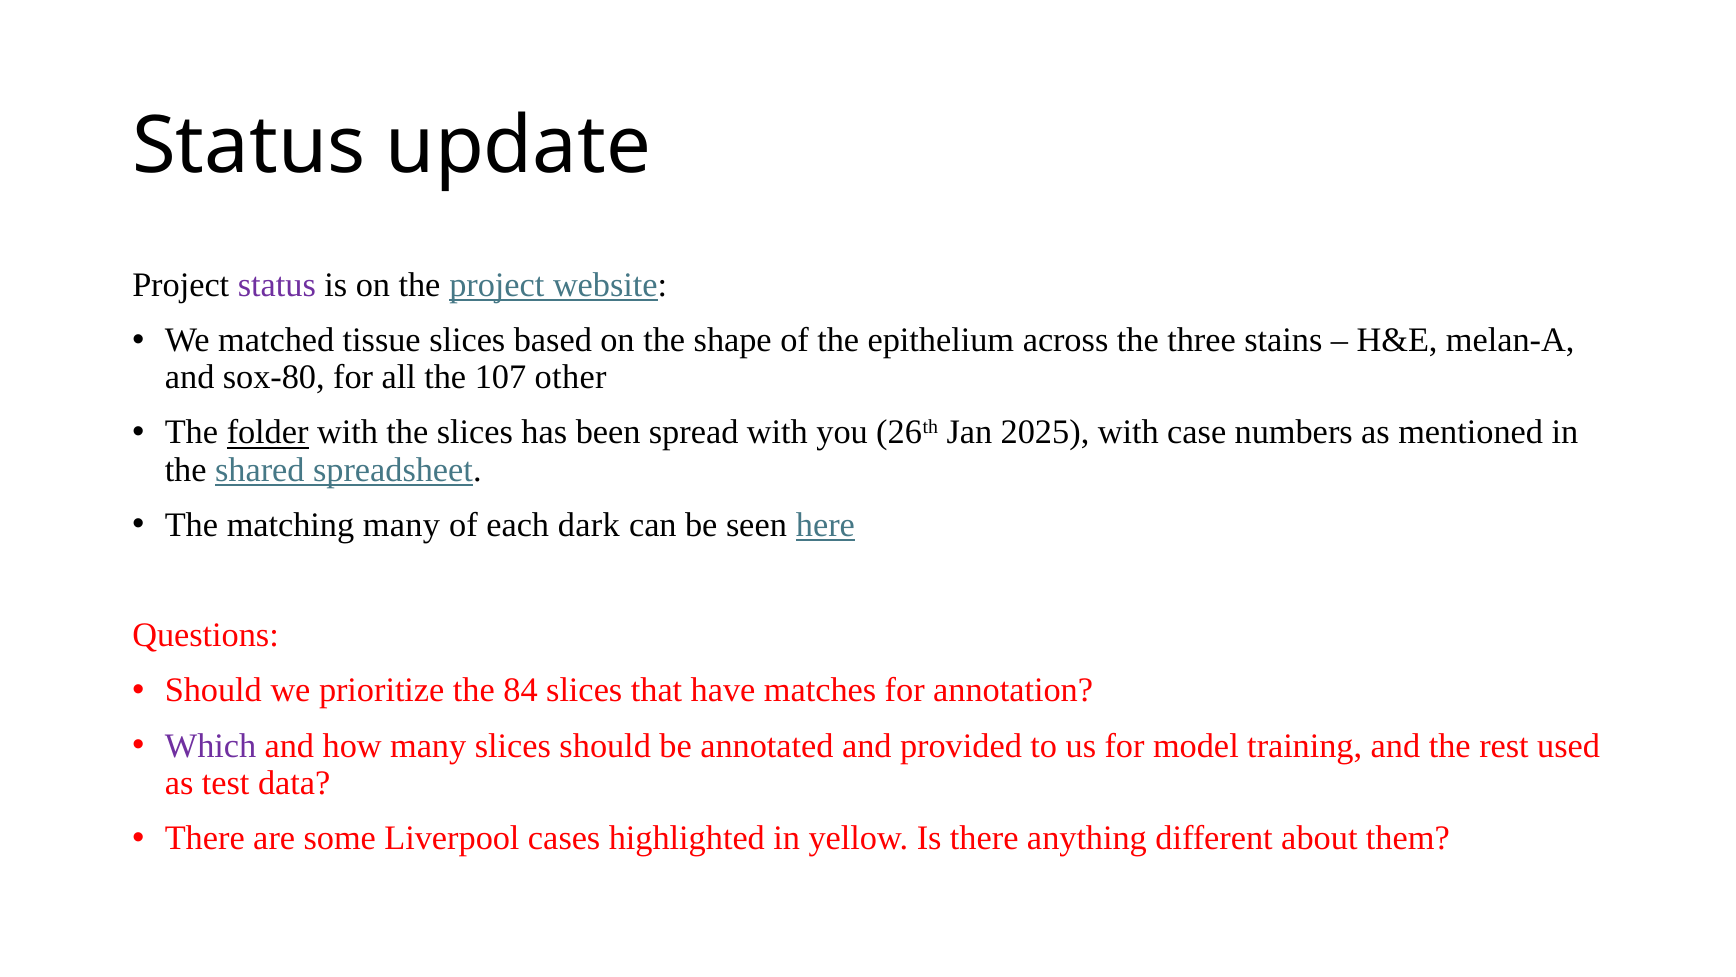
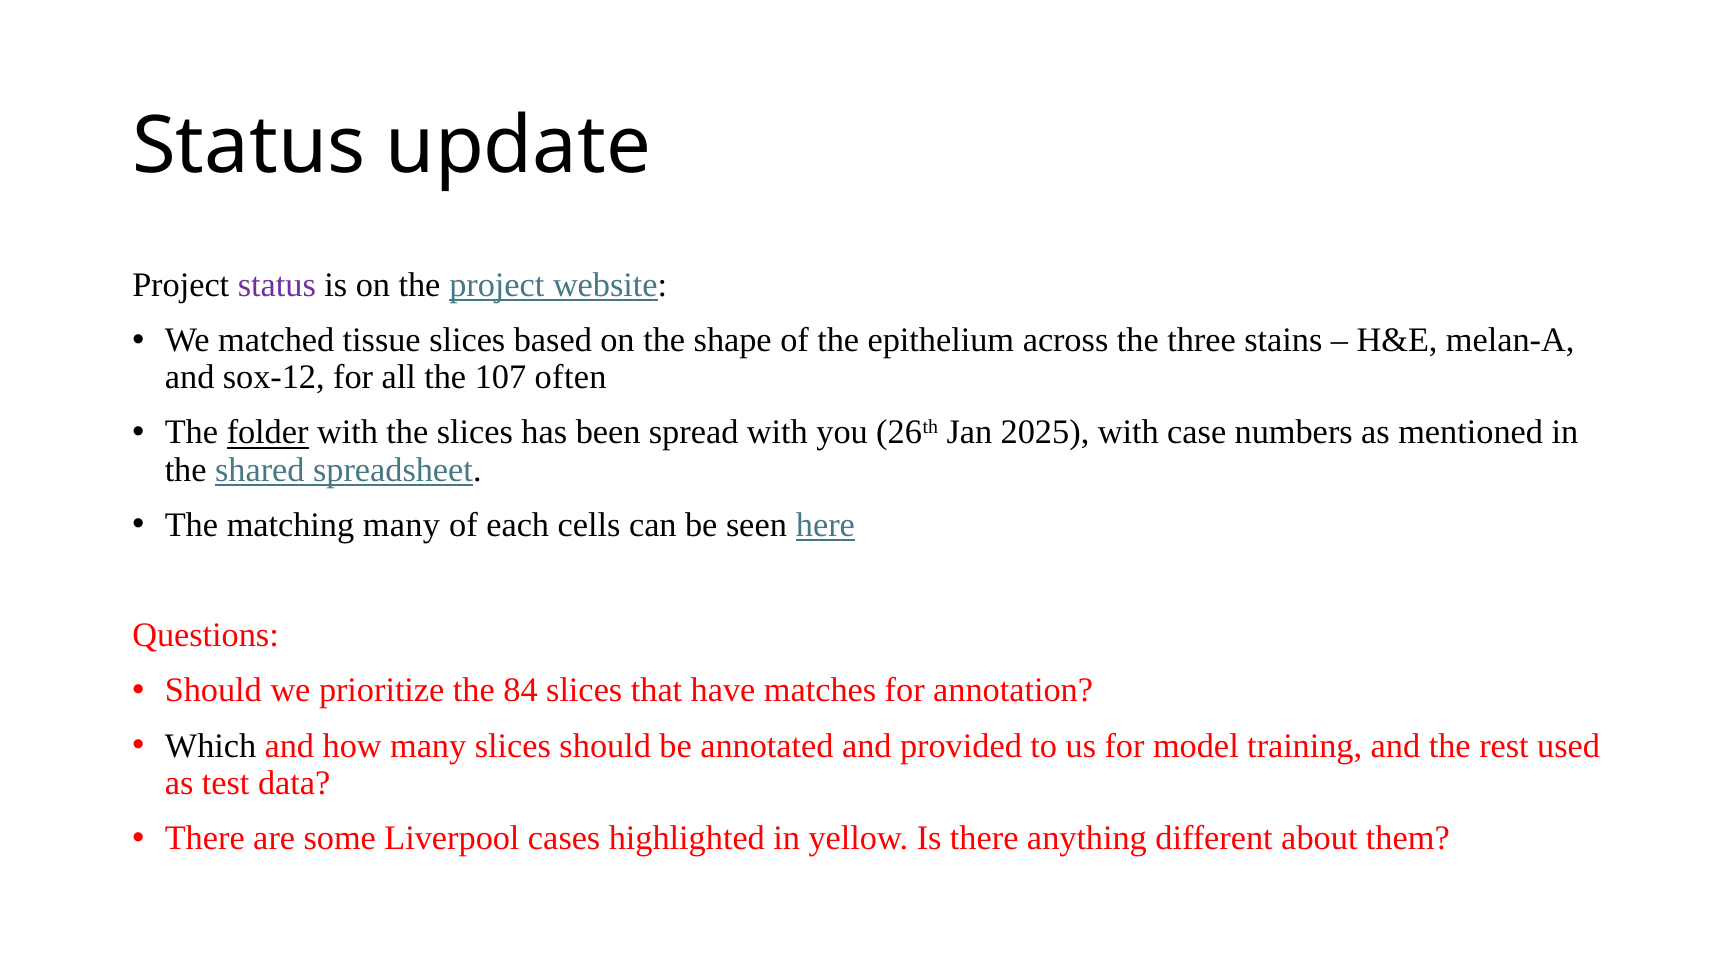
sox-80: sox-80 -> sox-12 (274, 377)
other: other -> often (571, 377)
dark: dark -> cells (589, 525)
Which colour: purple -> black (211, 745)
